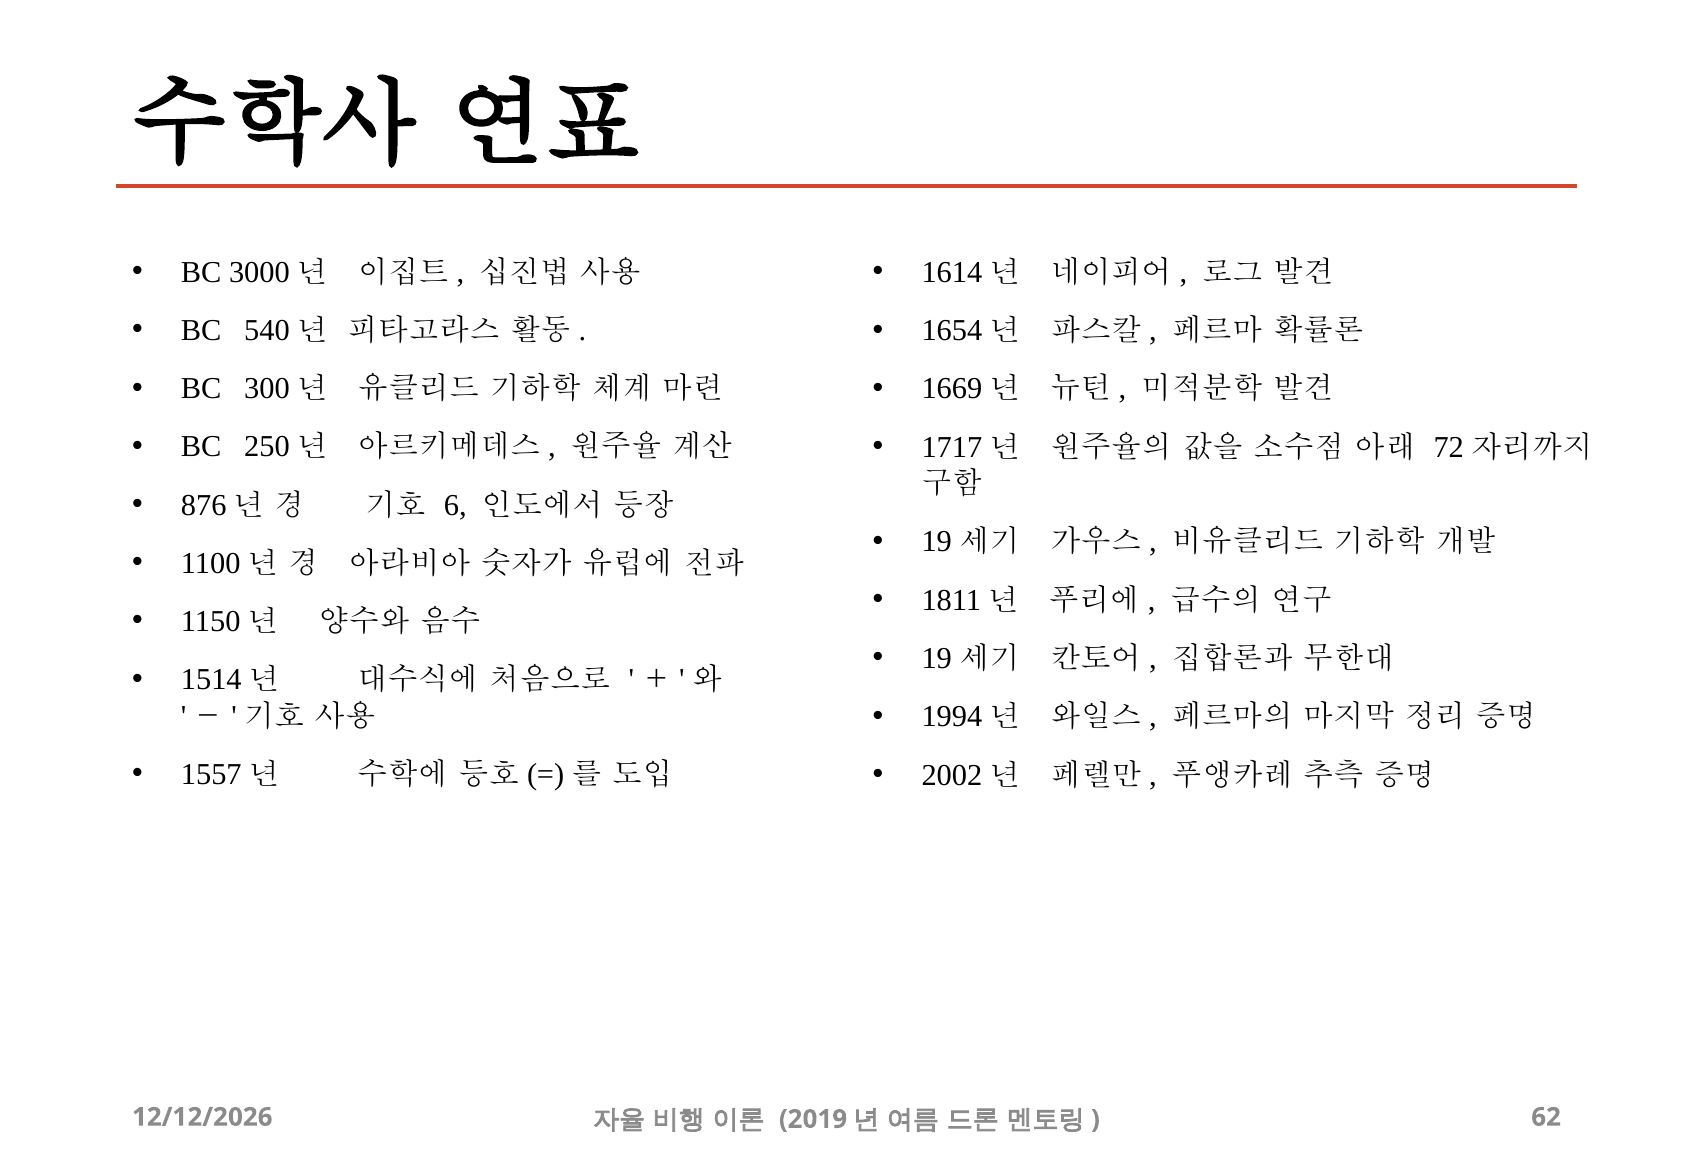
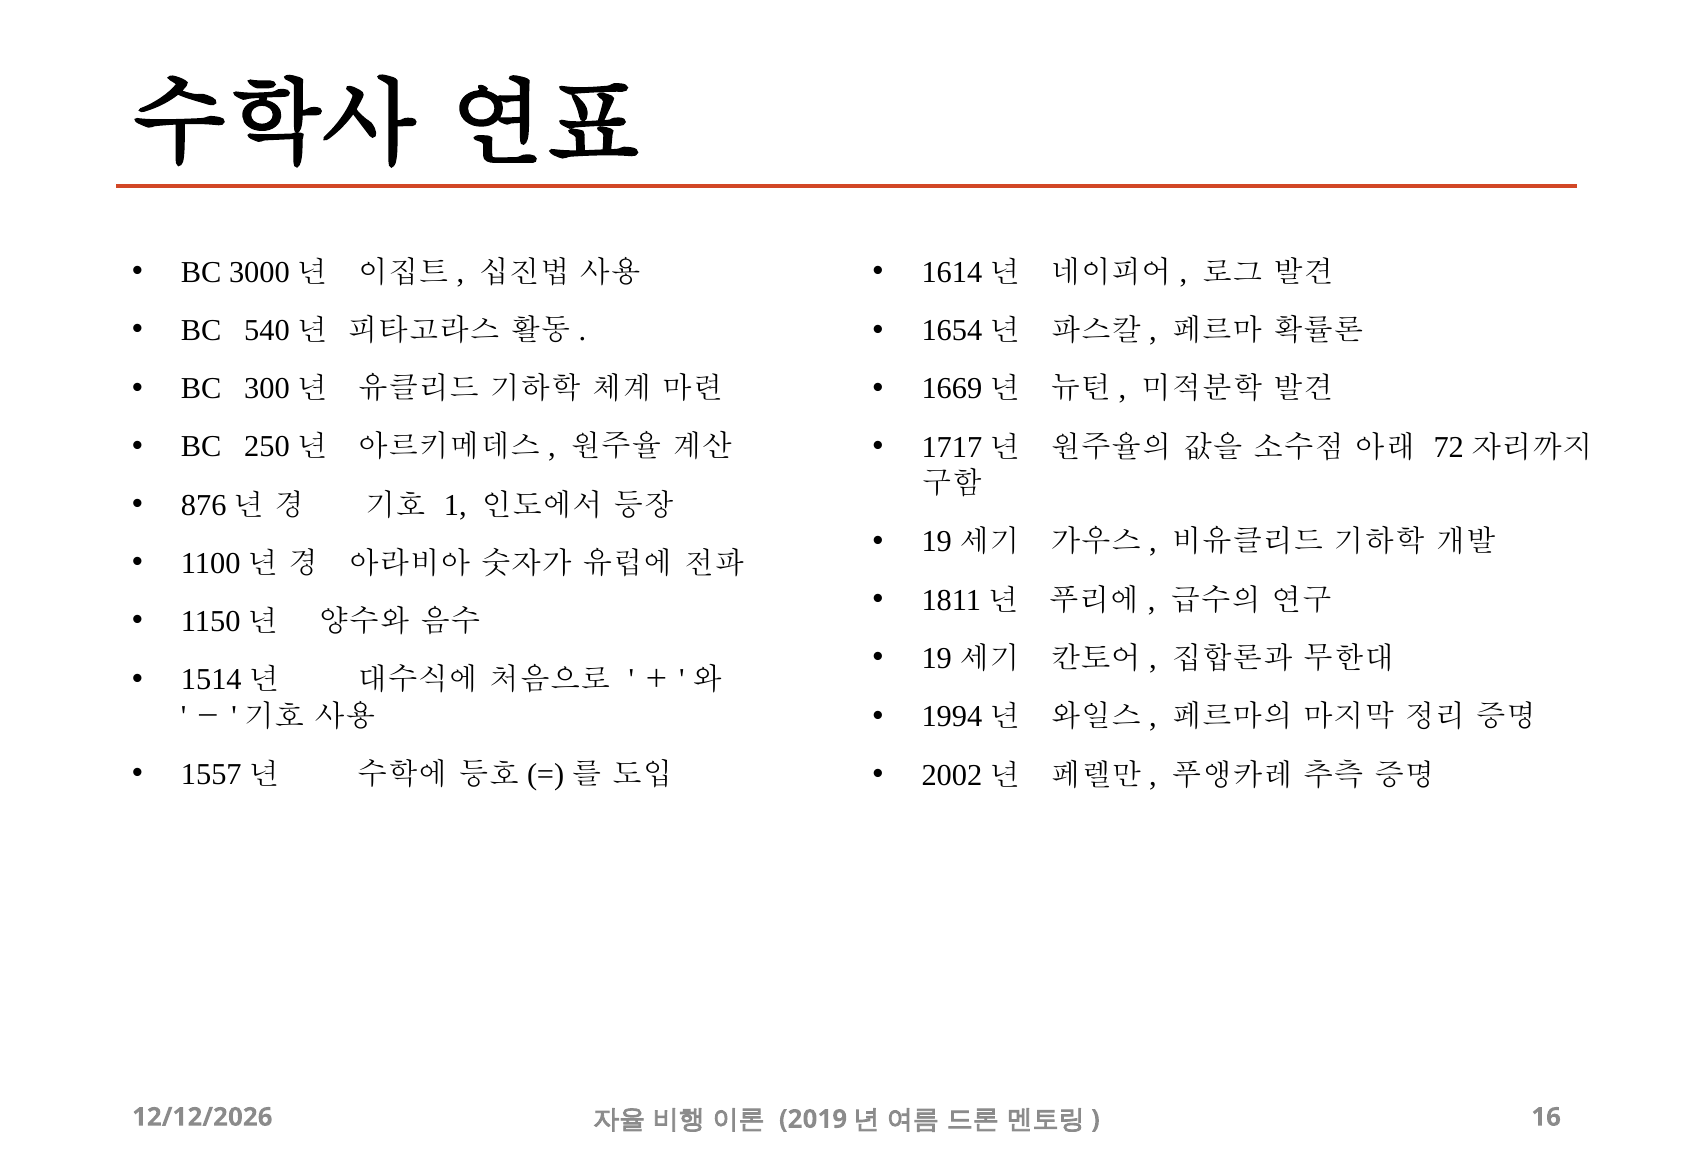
6: 6 -> 1 (455, 505)
62: 62 -> 16 (1546, 1117)
